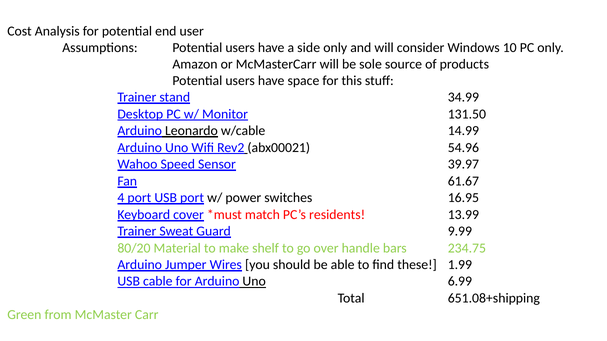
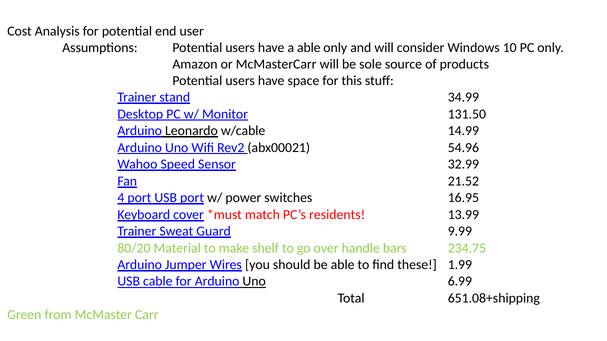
a side: side -> able (309, 48)
39.97: 39.97 -> 32.99 (463, 165)
61.67: 61.67 -> 21.52 (463, 181)
